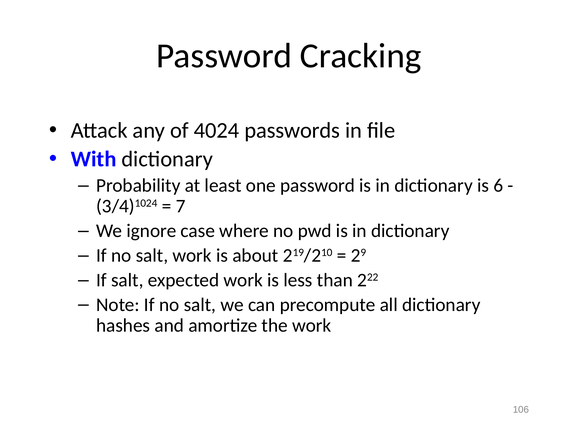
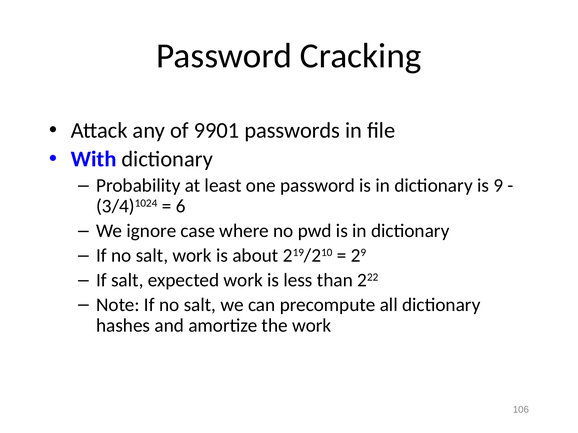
4024: 4024 -> 9901 (217, 131)
6: 6 -> 9 (498, 186)
7: 7 -> 6 (181, 206)
